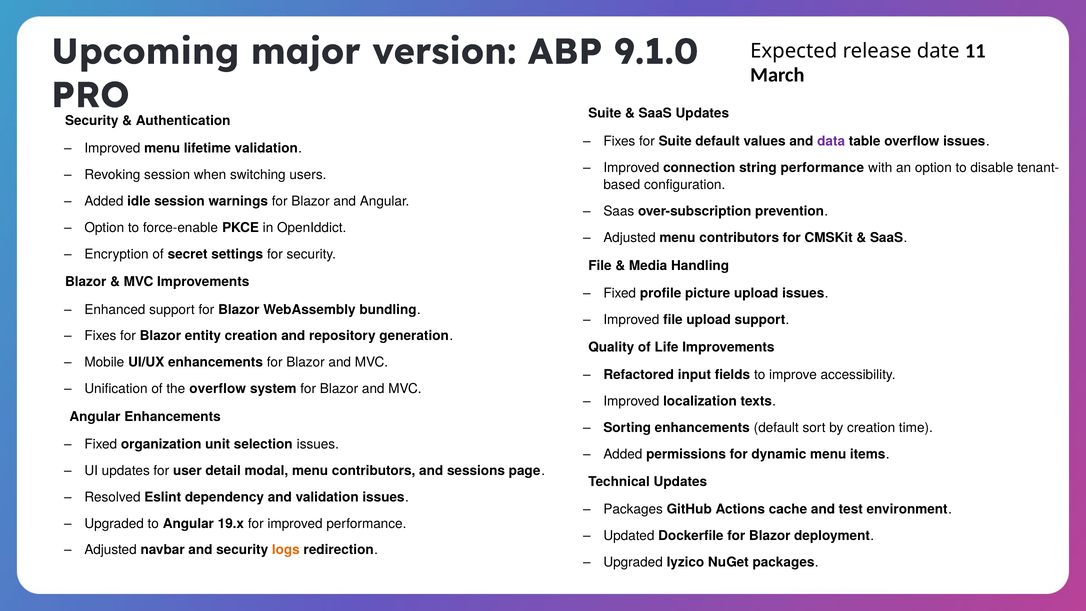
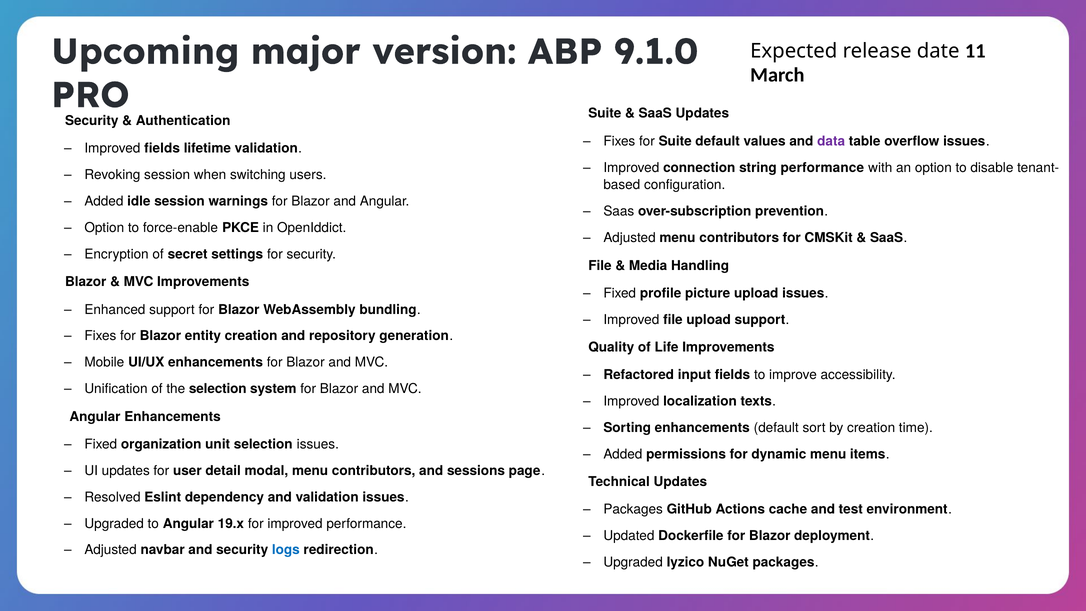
Improved menu: menu -> fields (162, 148)
the overflow: overflow -> selection (218, 389)
logs colour: orange -> blue (286, 550)
